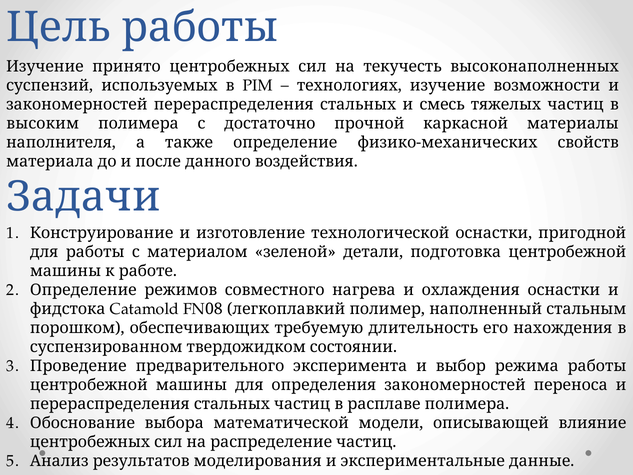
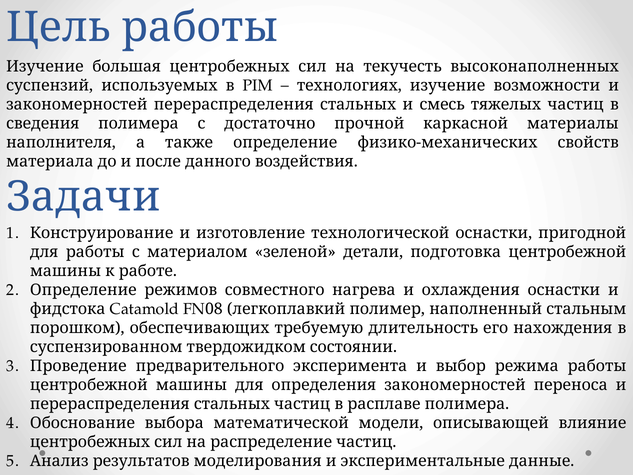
принято: принято -> большая (127, 67)
высоким: высоким -> сведения (43, 124)
